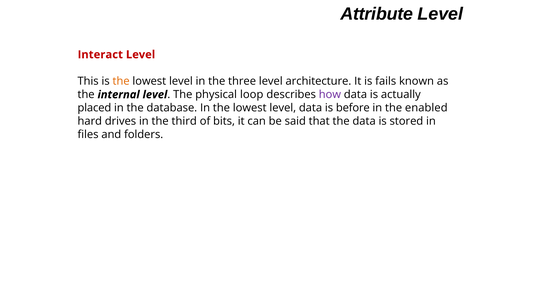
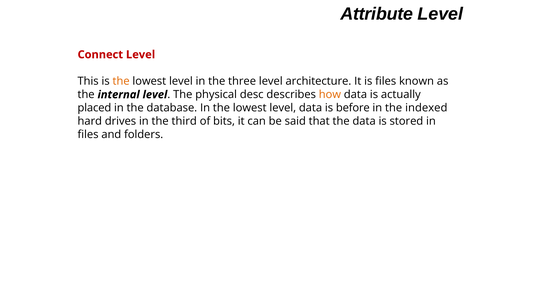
Interact: Interact -> Connect (100, 55)
is fails: fails -> files (386, 81)
loop: loop -> desc (252, 95)
how colour: purple -> orange (330, 95)
enabled: enabled -> indexed (426, 108)
